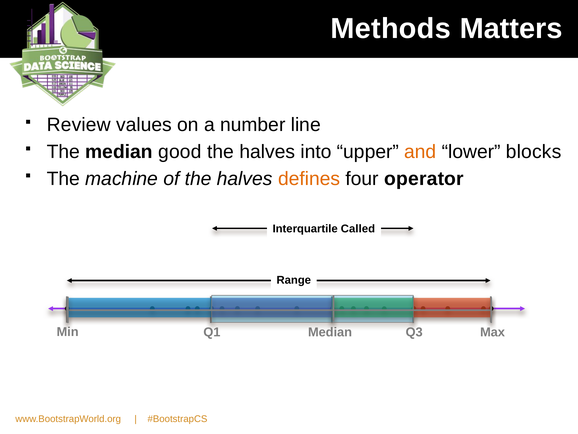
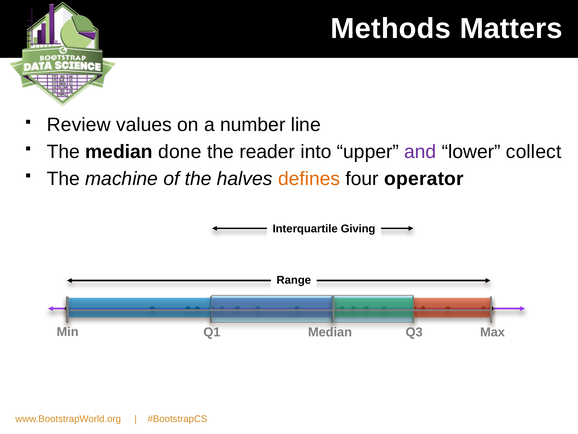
good: good -> done (180, 152)
halves: halves -> reader (267, 152)
and colour: orange -> purple (420, 152)
blocks: blocks -> collect (534, 152)
Called: Called -> Giving (358, 229)
